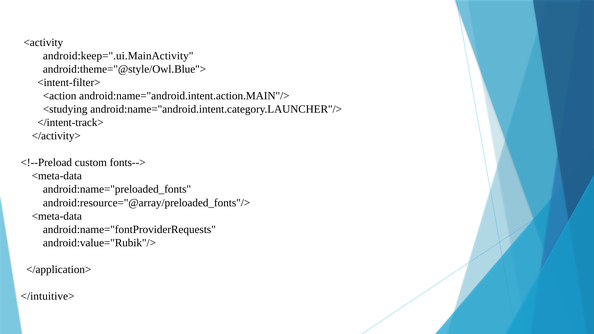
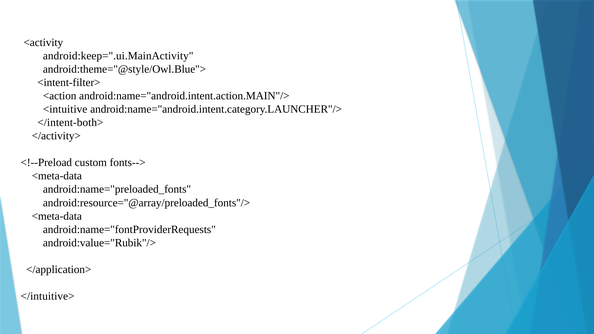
<studying: <studying -> <intuitive (65, 109)
</intent-track>: </intent-track> -> </intent-both> (70, 123)
